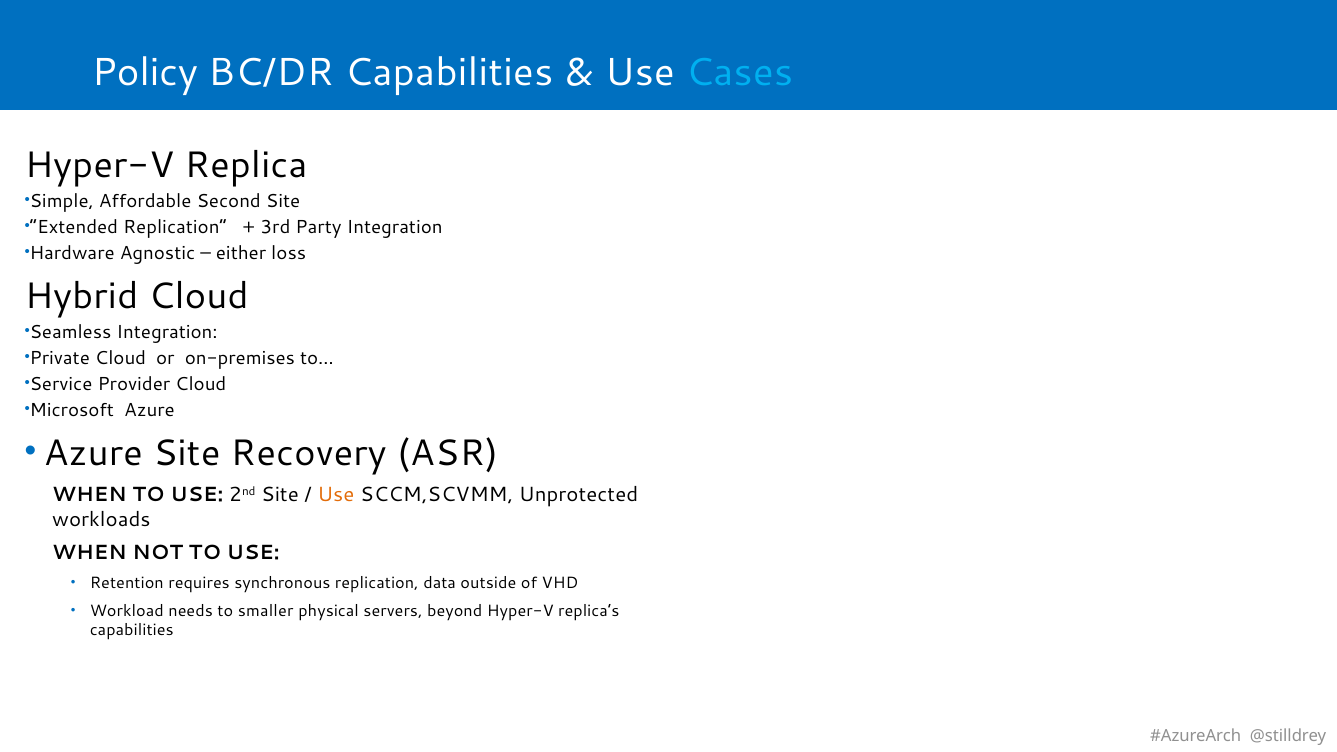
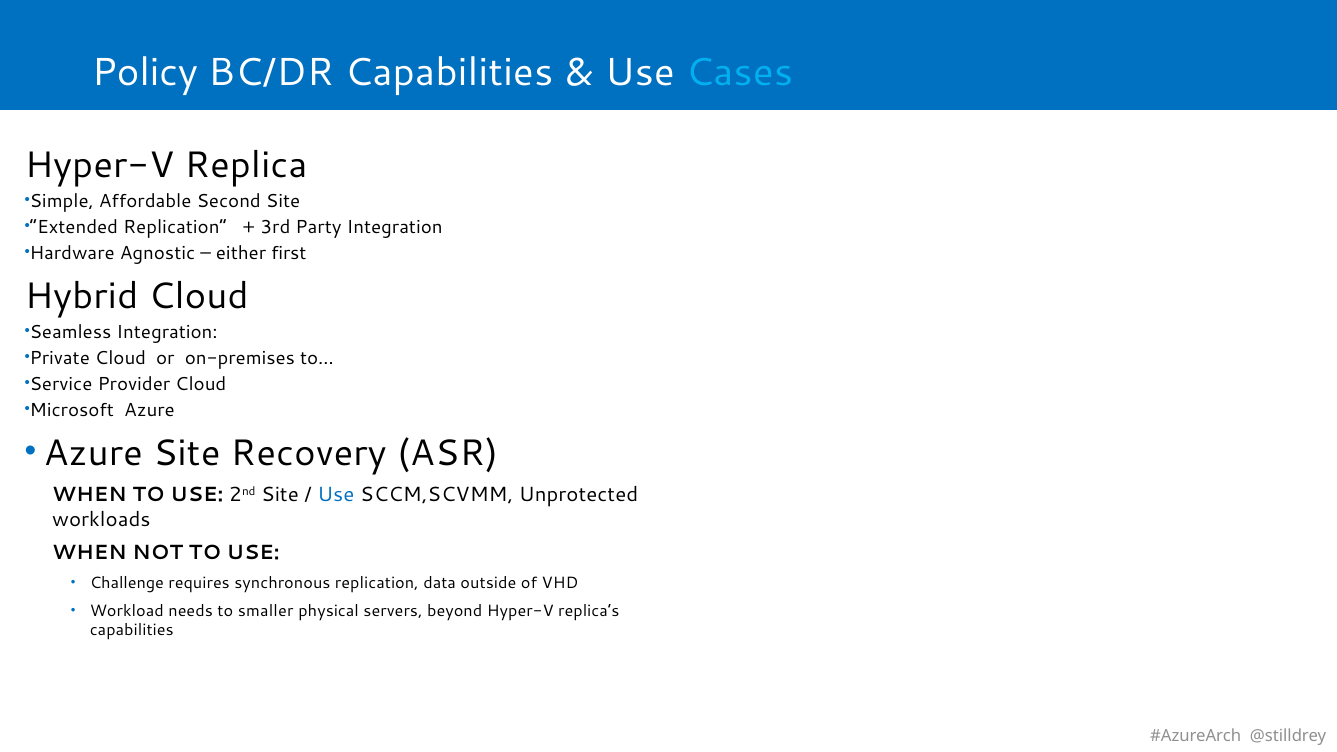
loss: loss -> first (289, 254)
Use colour: orange -> blue (336, 495)
Retention: Retention -> Challenge (127, 583)
